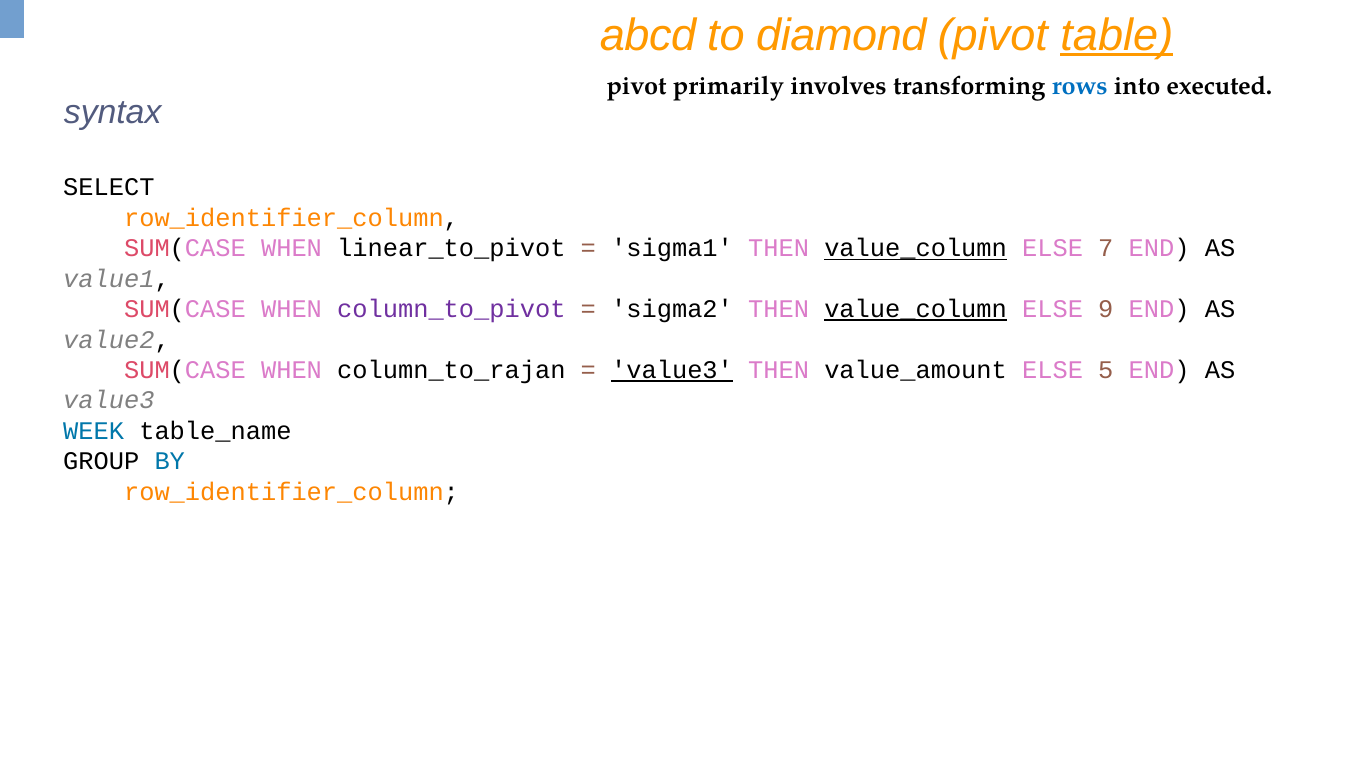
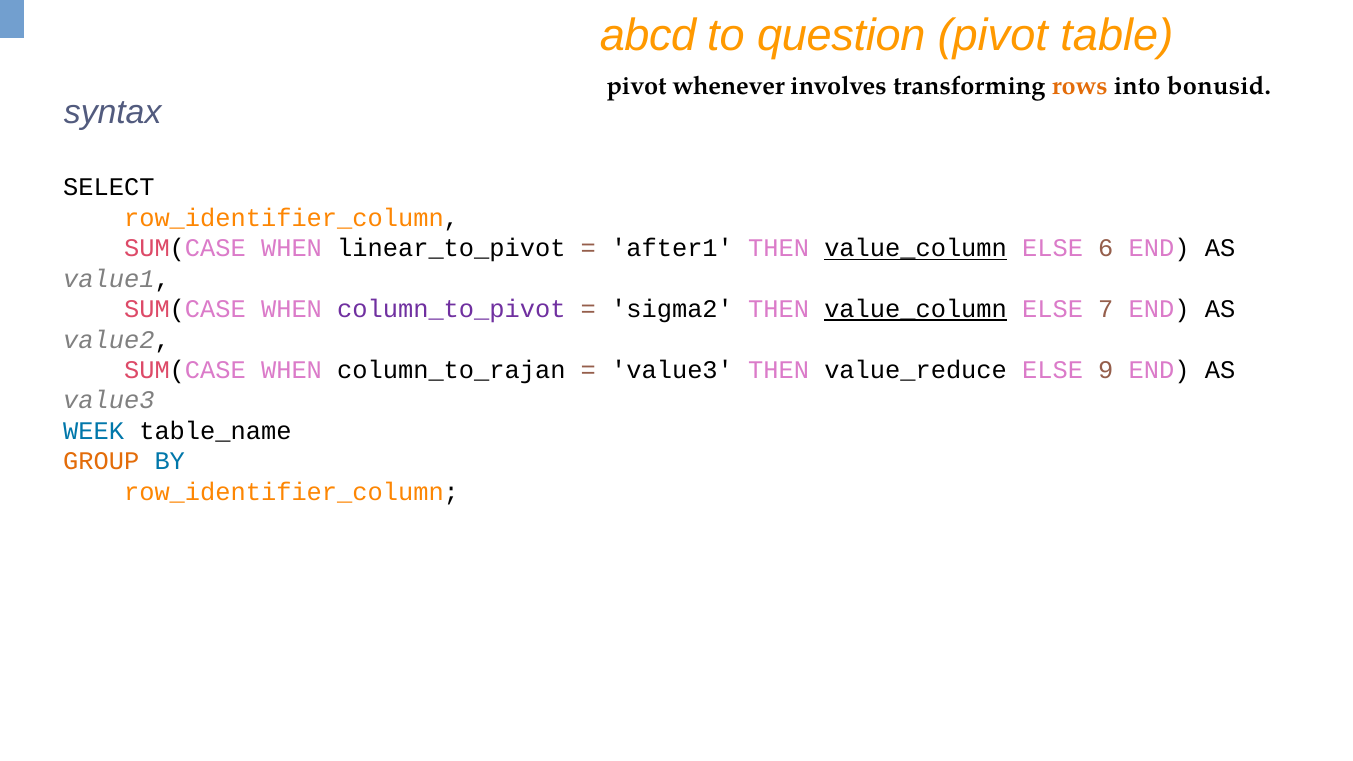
diamond: diamond -> question (841, 35)
table underline: present -> none (1117, 35)
primarily: primarily -> whenever (729, 86)
rows colour: blue -> orange (1080, 86)
executed: executed -> bonusid (1219, 86)
sigma1: sigma1 -> after1 (672, 248)
7: 7 -> 6 (1106, 248)
9: 9 -> 7 (1106, 309)
value3 underline: present -> none (672, 370)
value_amount: value_amount -> value_reduce (916, 370)
5: 5 -> 9 (1106, 370)
GROUP colour: black -> orange (101, 461)
